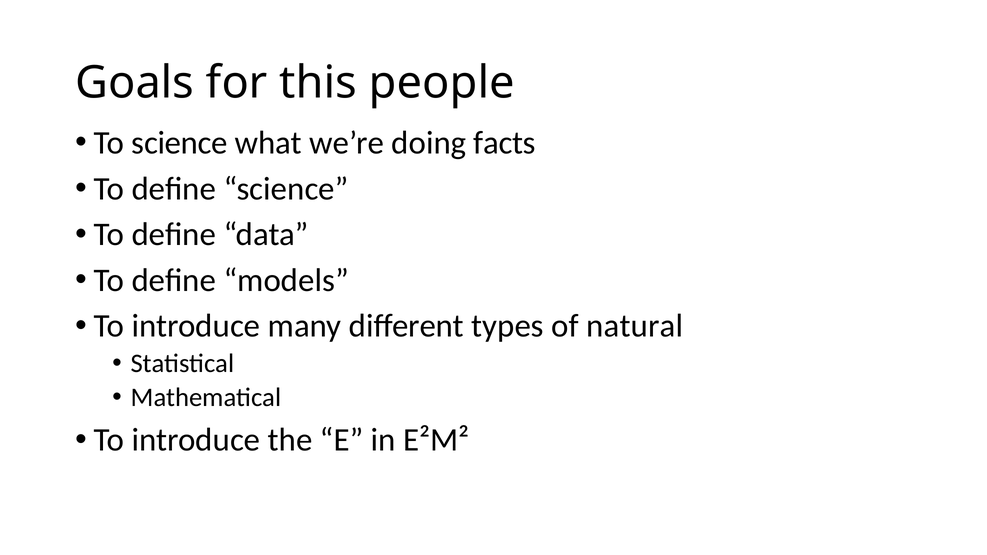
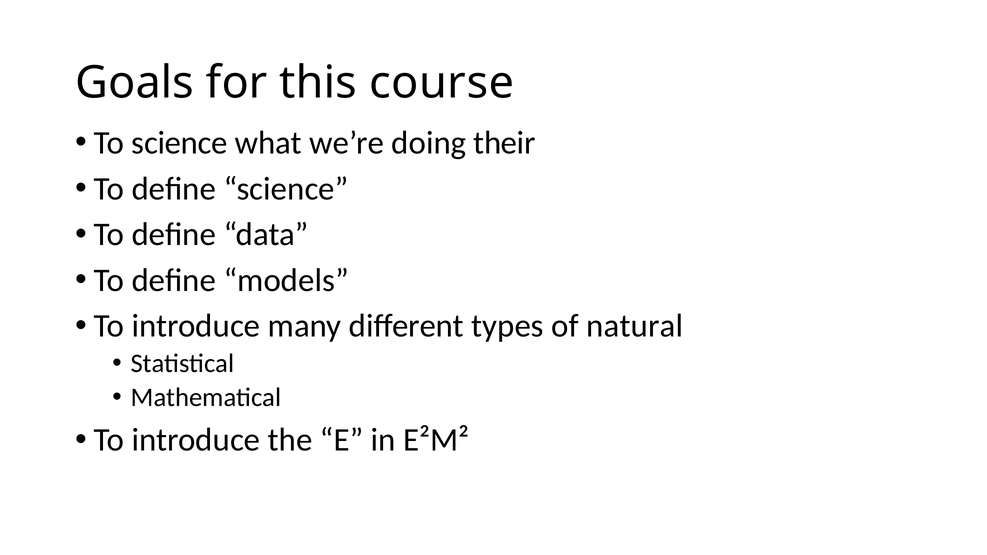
people: people -> course (442, 83)
facts: facts -> their (505, 143)
